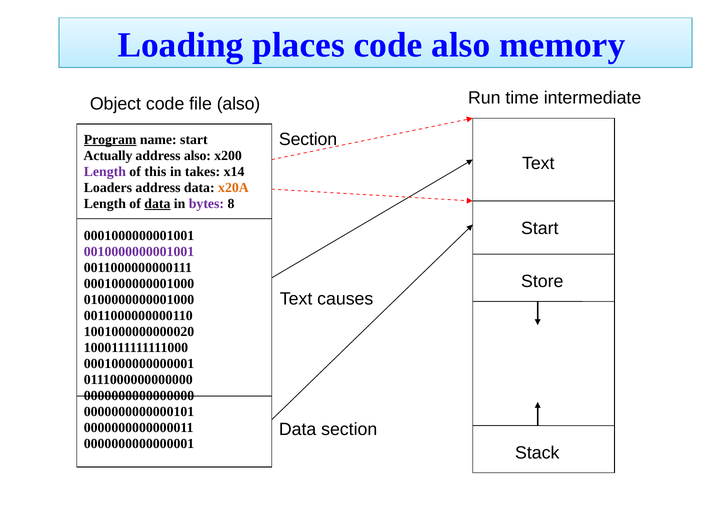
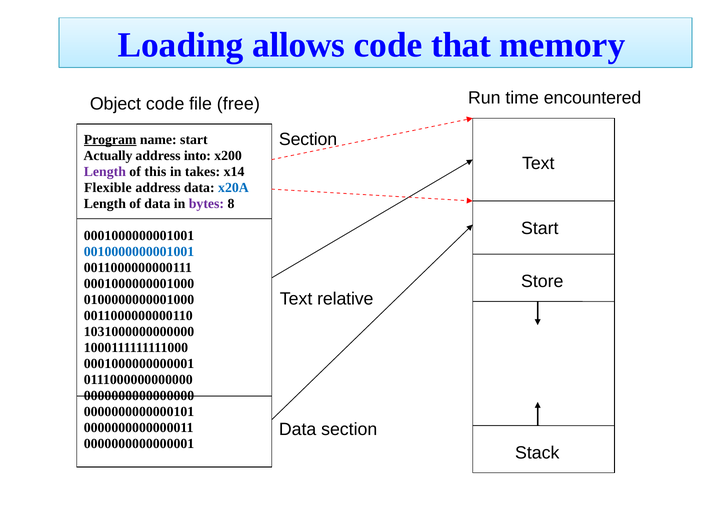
places: places -> allows (299, 45)
code also: also -> that (461, 45)
intermediate: intermediate -> encountered (593, 98)
file also: also -> free (238, 104)
address also: also -> into (197, 156)
Loaders: Loaders -> Flexible (108, 188)
x20A colour: orange -> blue (233, 188)
data underline: present -> none (157, 204)
0010000000001001 colour: purple -> blue (139, 251)
causes: causes -> relative (345, 299)
1001000000000020: 1001000000000020 -> 1031000000000000 (139, 331)
